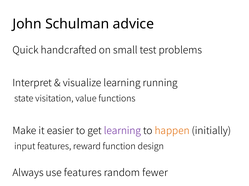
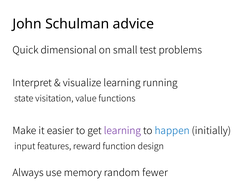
handcrafted: handcrafted -> dimensional (69, 50)
happen colour: orange -> blue (172, 131)
use features: features -> memory (83, 173)
